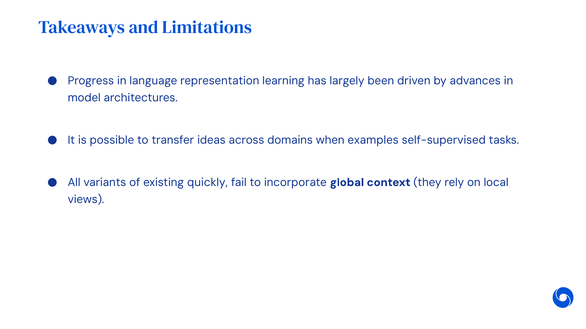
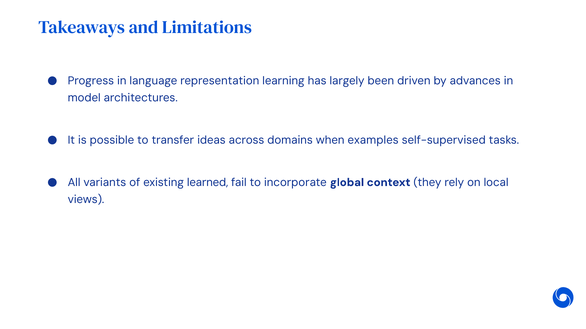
quickly: quickly -> learned (208, 183)
